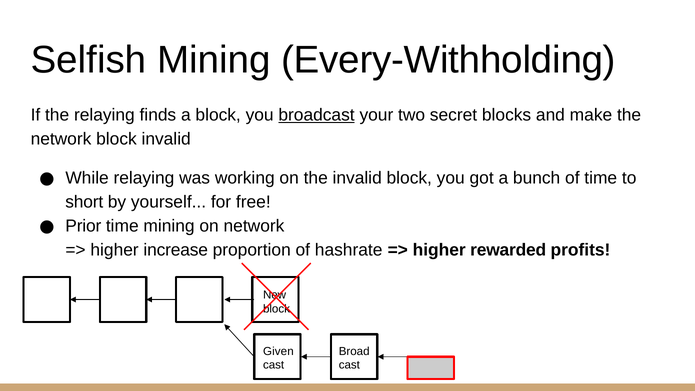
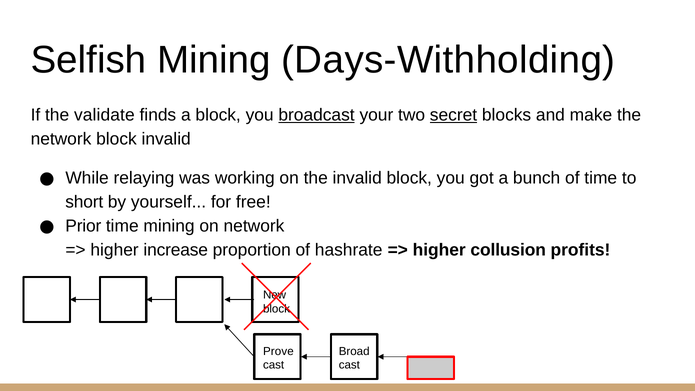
Every-Withholding: Every-Withholding -> Days-Withholding (448, 60)
the relaying: relaying -> validate (104, 115)
secret underline: none -> present (453, 115)
rewarded: rewarded -> collusion (508, 250)
Given: Given -> Prove (278, 351)
